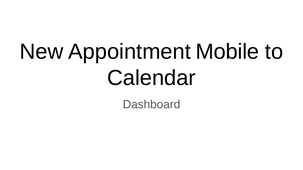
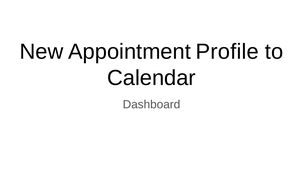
Mobile: Mobile -> Profile (227, 52)
